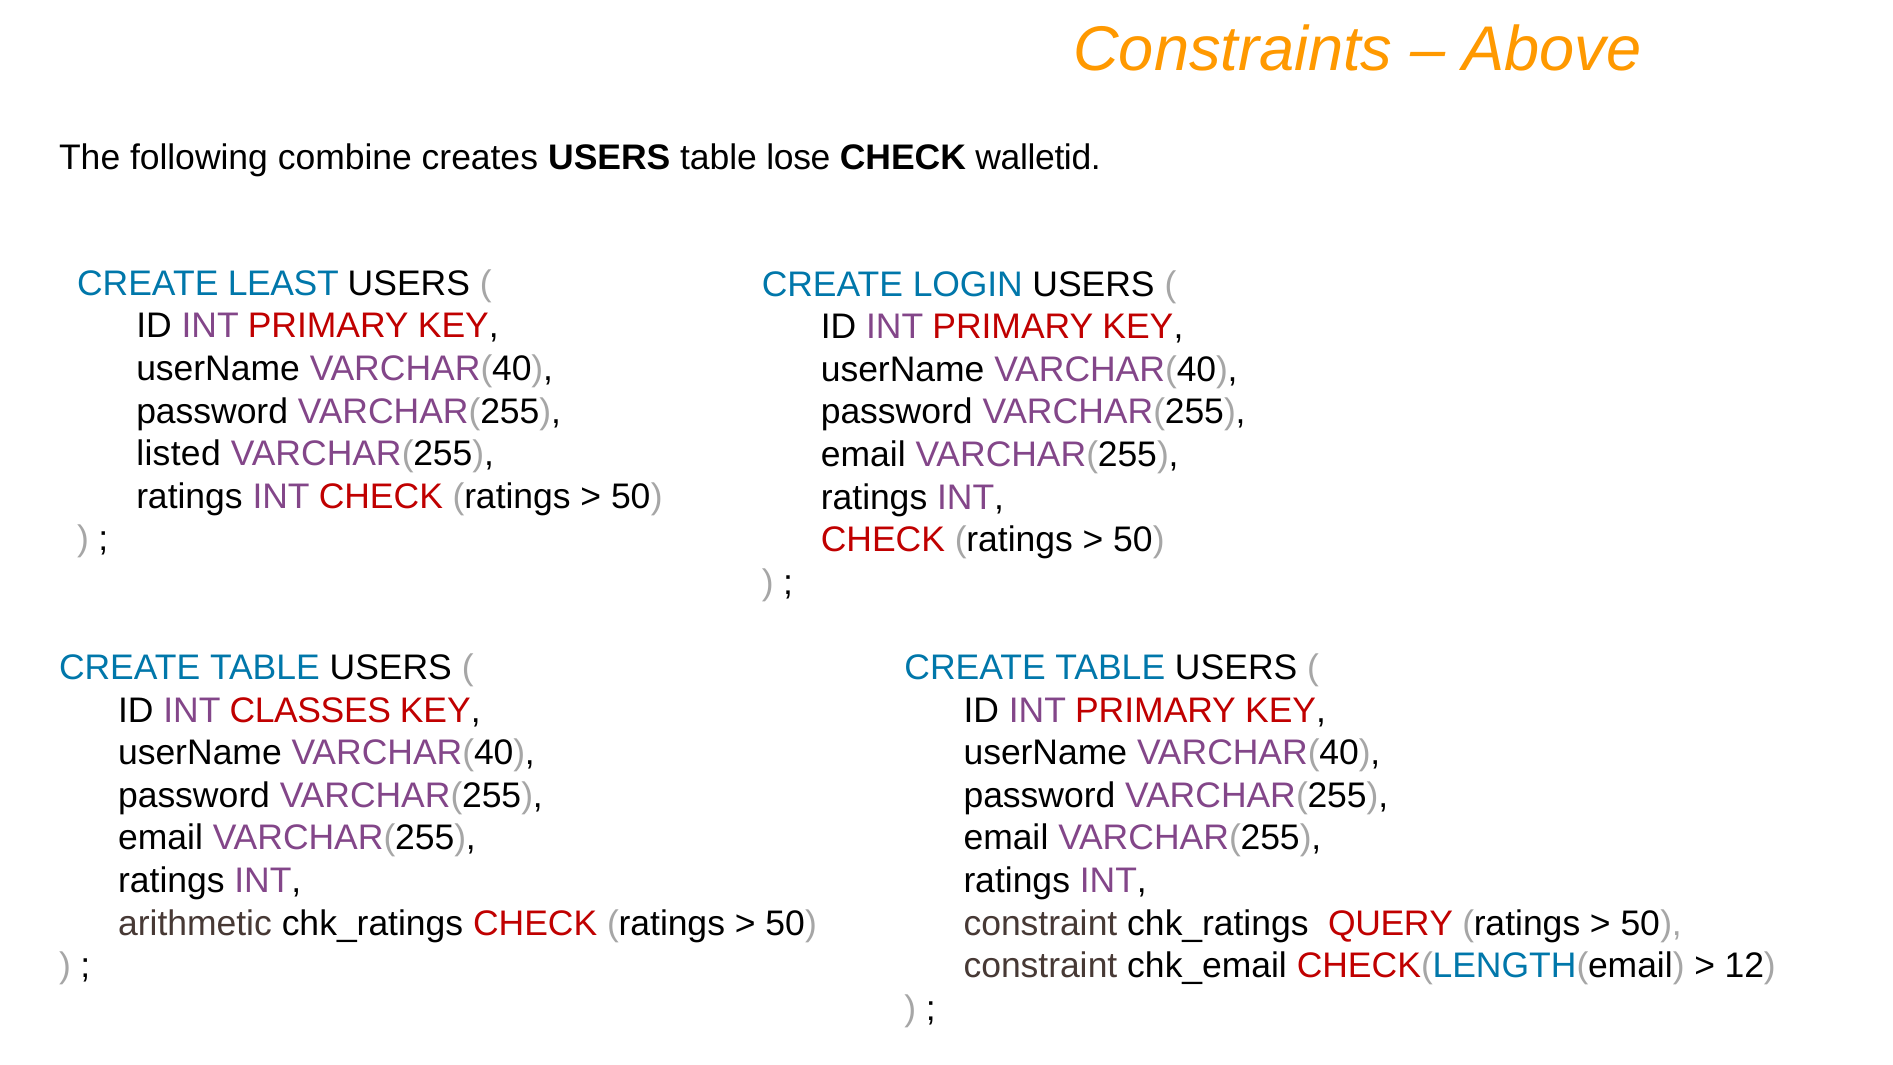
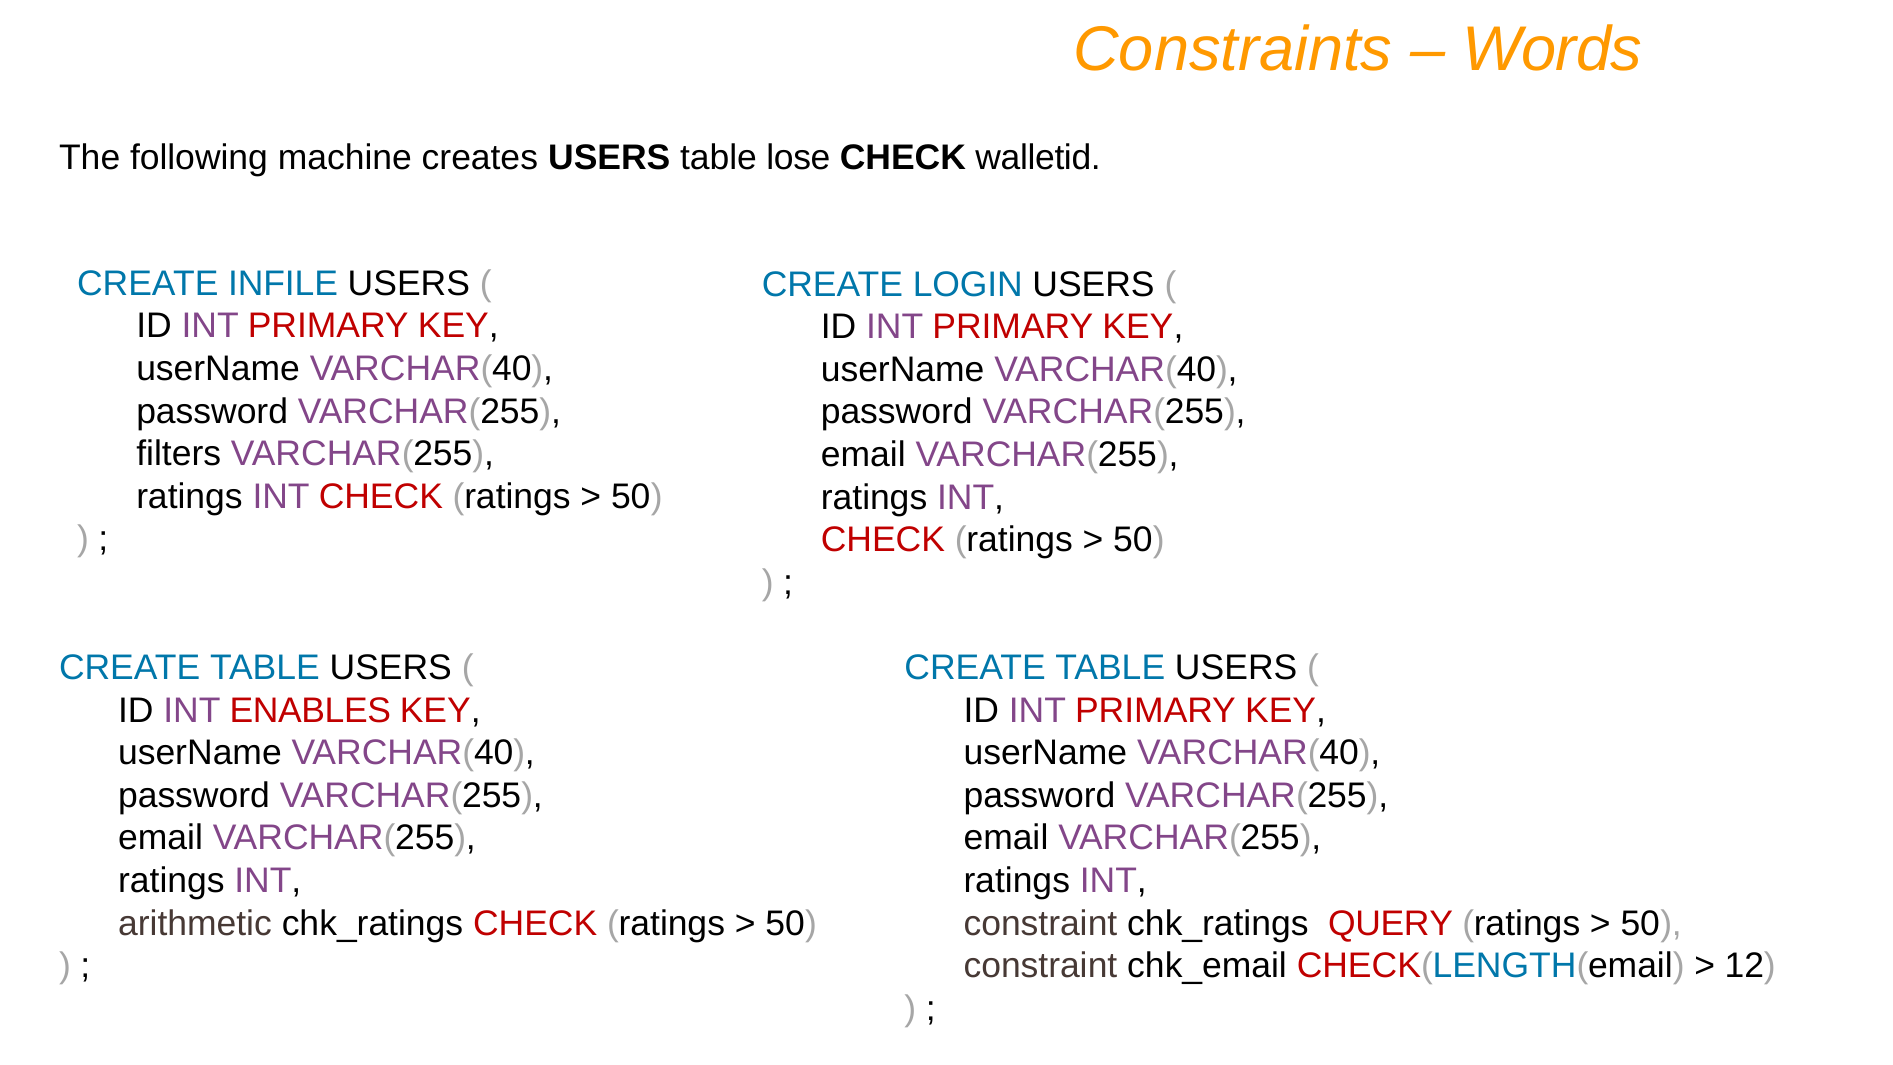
Above: Above -> Words (1553, 49)
combine: combine -> machine (345, 158)
LEAST: LEAST -> INFILE (283, 284)
listed: listed -> filters (179, 454)
CLASSES: CLASSES -> ENABLES (310, 710)
